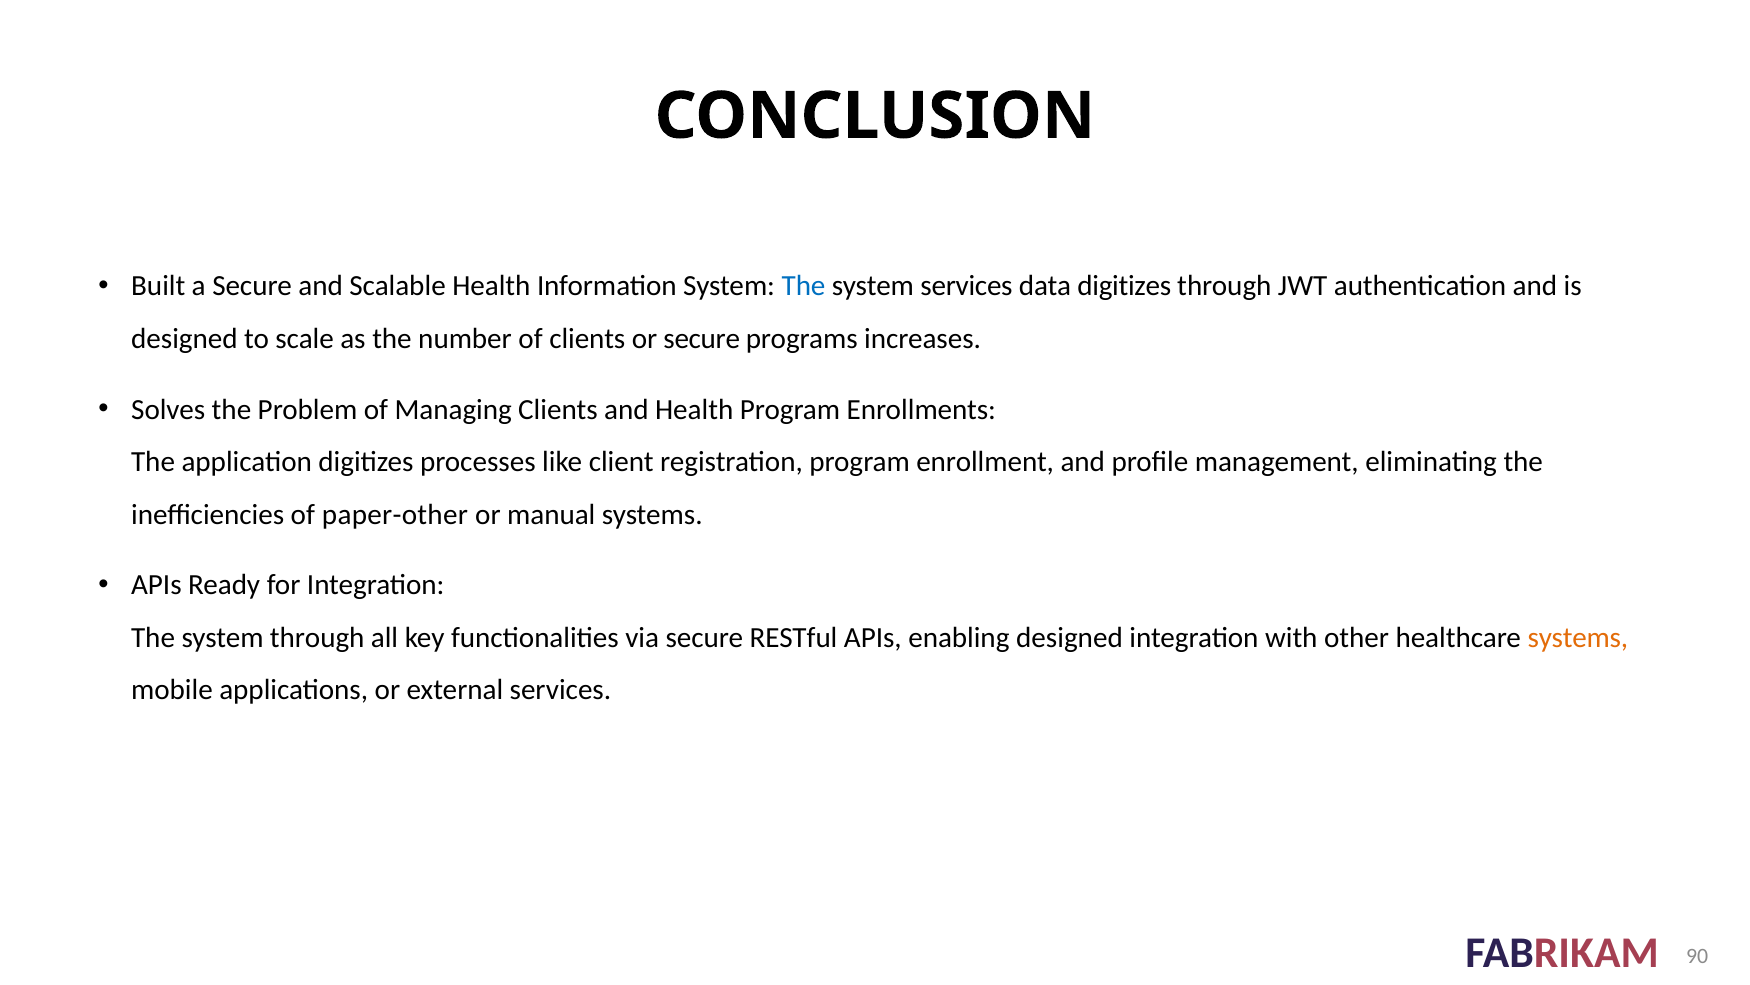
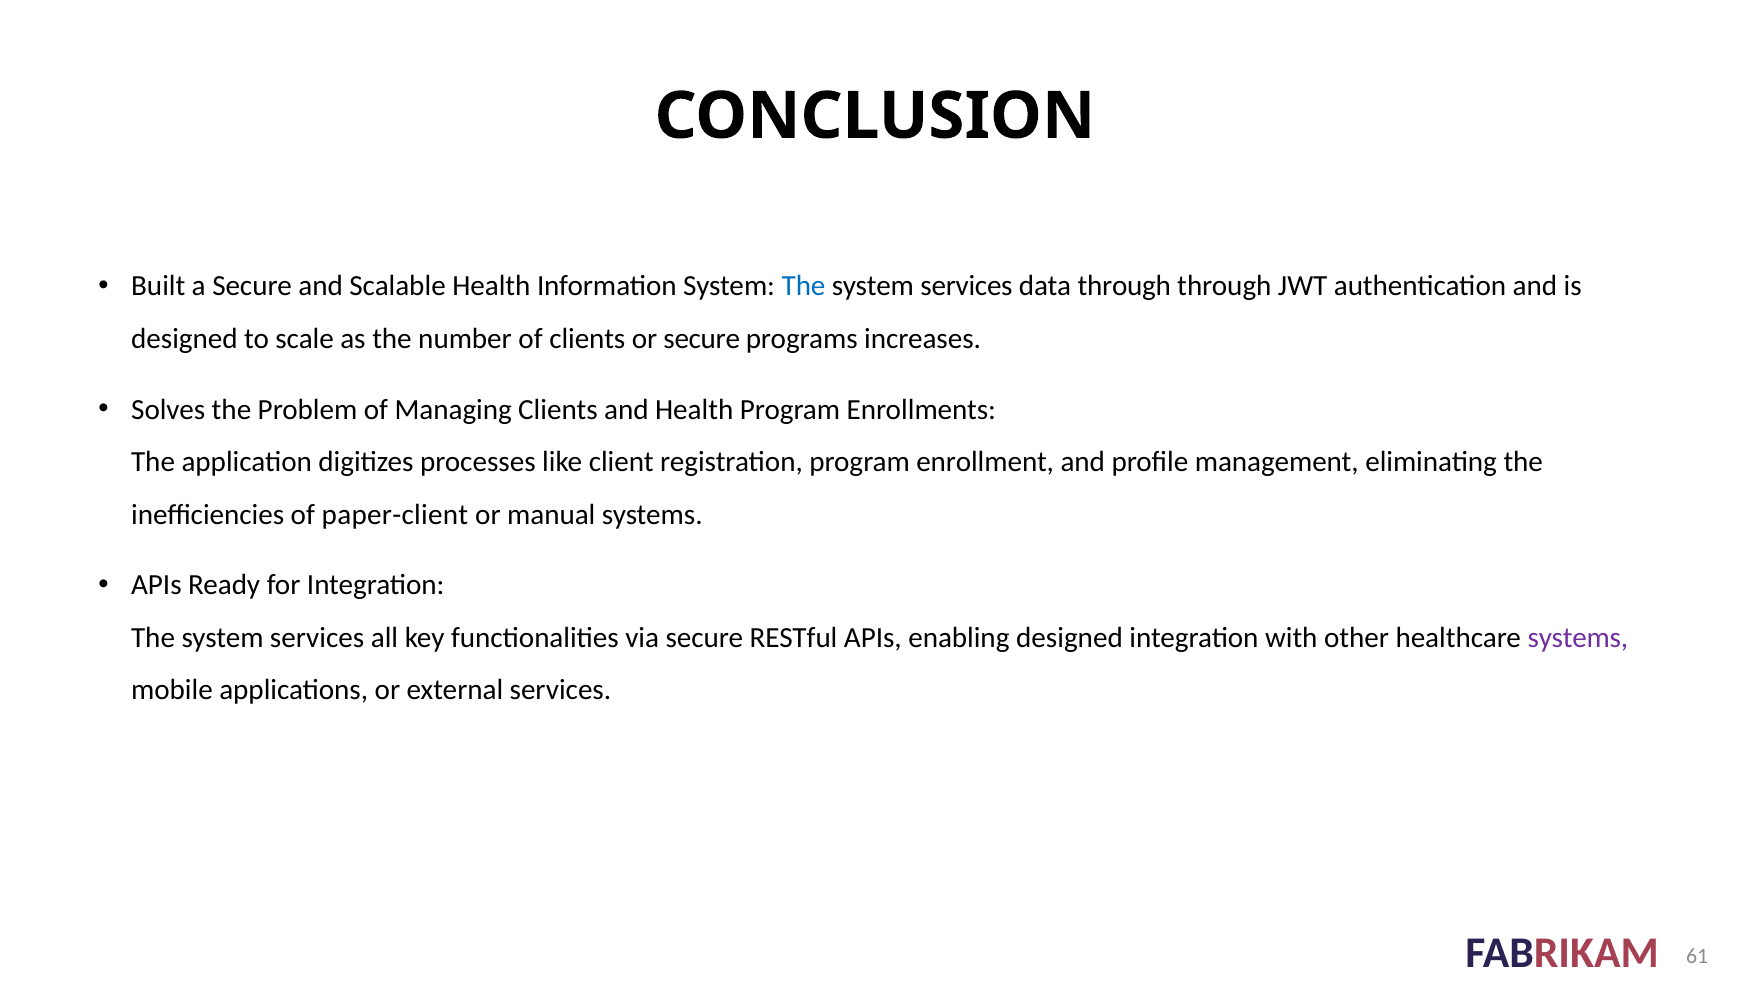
data digitizes: digitizes -> through (1124, 286)
paper-other: paper-other -> paper-client (395, 514)
through: through -> services (317, 637)
systems colour: orange -> purple (1578, 637)
90: 90 -> 61 (1697, 956)
